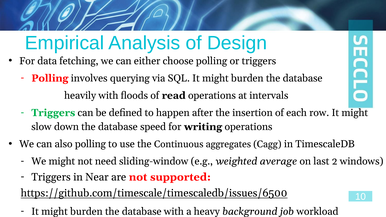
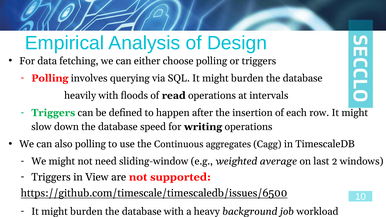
Near: Near -> View (97, 177)
